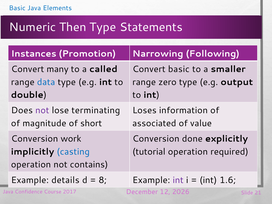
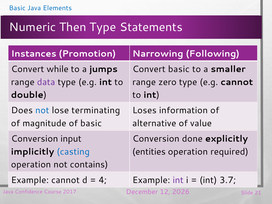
many: many -> while (58, 69)
called: called -> jumps (103, 69)
data colour: blue -> purple (46, 82)
e.g output: output -> cannot (237, 82)
not colour: purple -> blue (42, 110)
of short: short -> basic (91, 123)
associated: associated -> alternative (154, 123)
work: work -> input (71, 139)
tutorial: tutorial -> entities (149, 152)
Example details: details -> cannot (65, 180)
8: 8 -> 4 (103, 180)
1.6: 1.6 -> 3.7 (228, 180)
